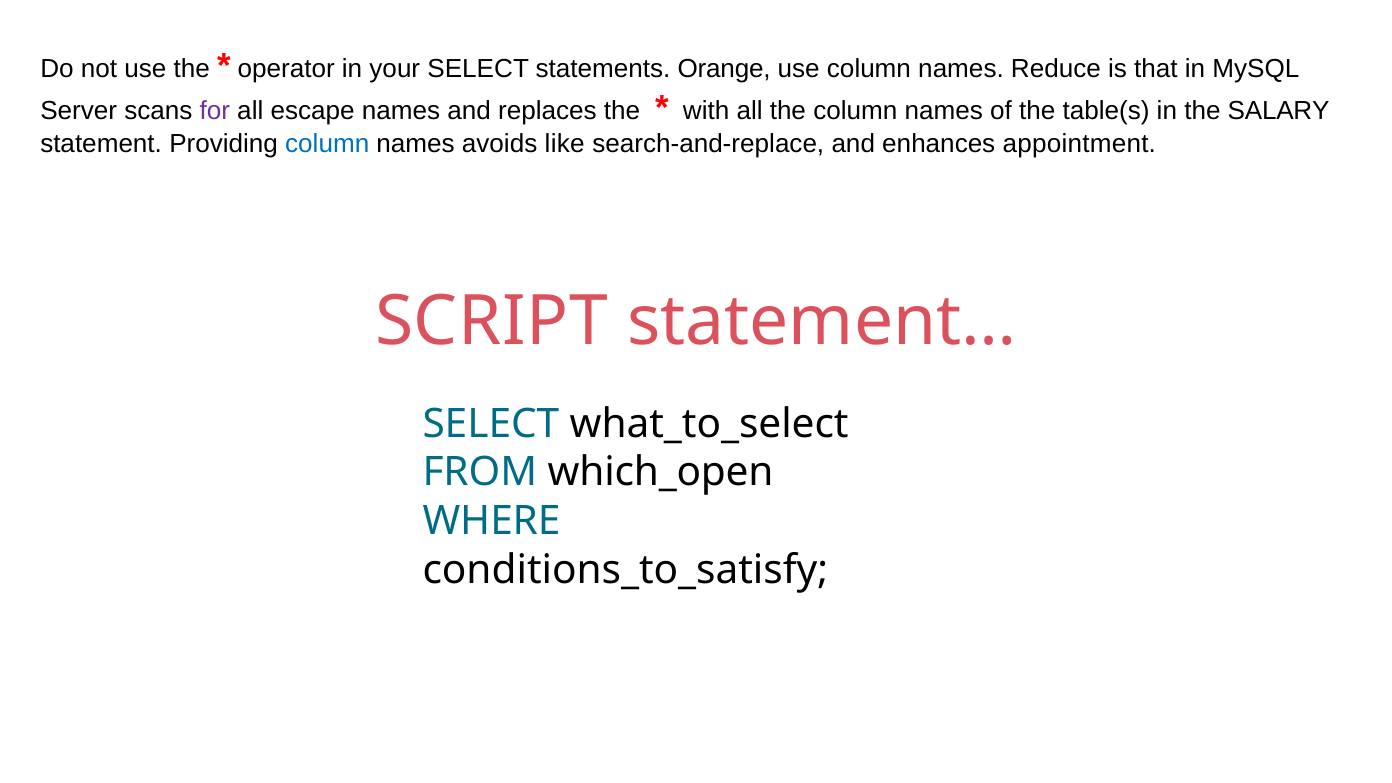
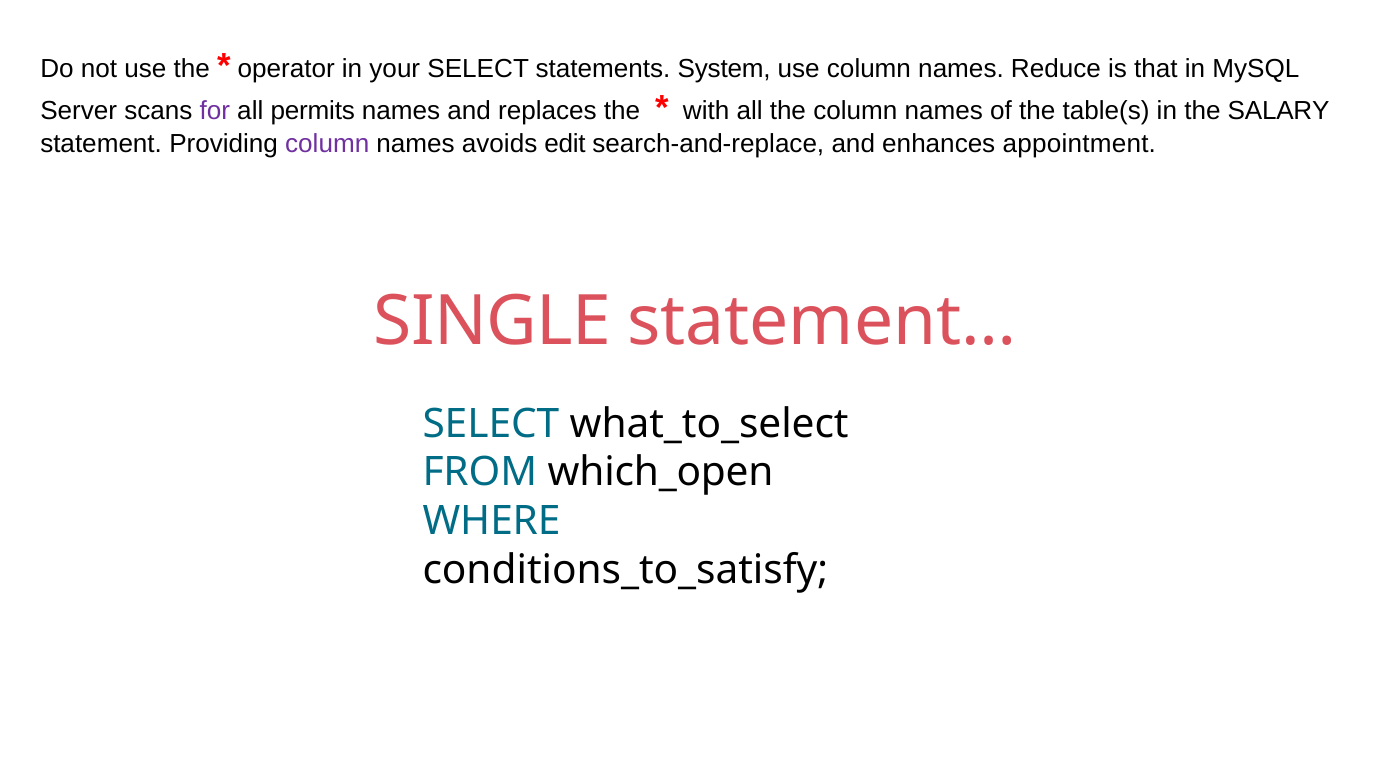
Orange: Orange -> System (724, 69)
escape: escape -> permits (313, 111)
column colour: blue -> purple (327, 144)
like: like -> edit (565, 144)
SCRIPT: SCRIPT -> SINGLE (492, 321)
